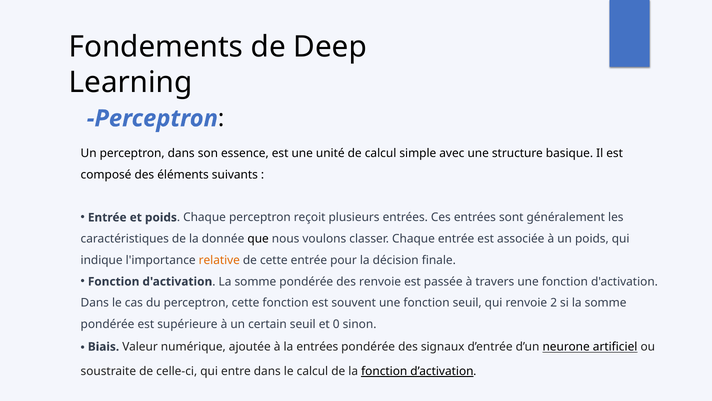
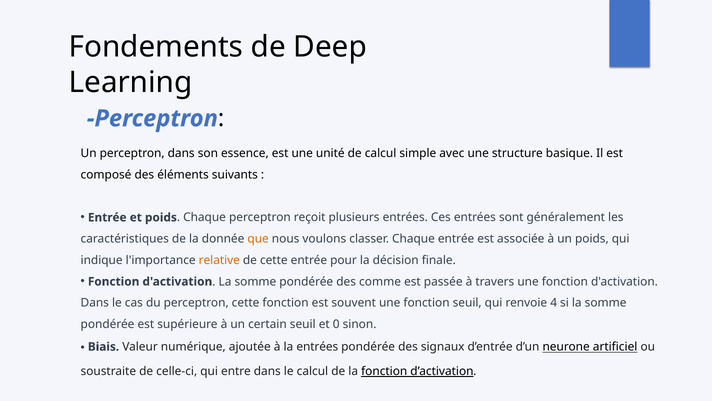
que colour: black -> orange (258, 239)
des renvoie: renvoie -> comme (380, 281)
2: 2 -> 4 (554, 303)
